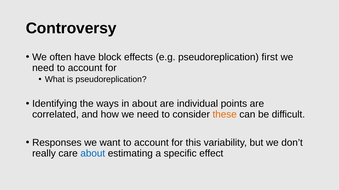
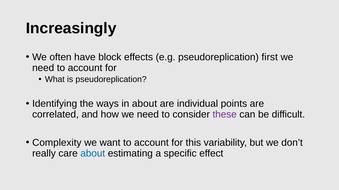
Controversy: Controversy -> Increasingly (71, 28)
these colour: orange -> purple (225, 115)
Responses: Responses -> Complexity (57, 143)
